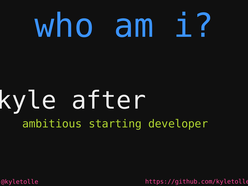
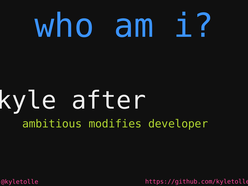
starting: starting -> modifies (115, 124)
